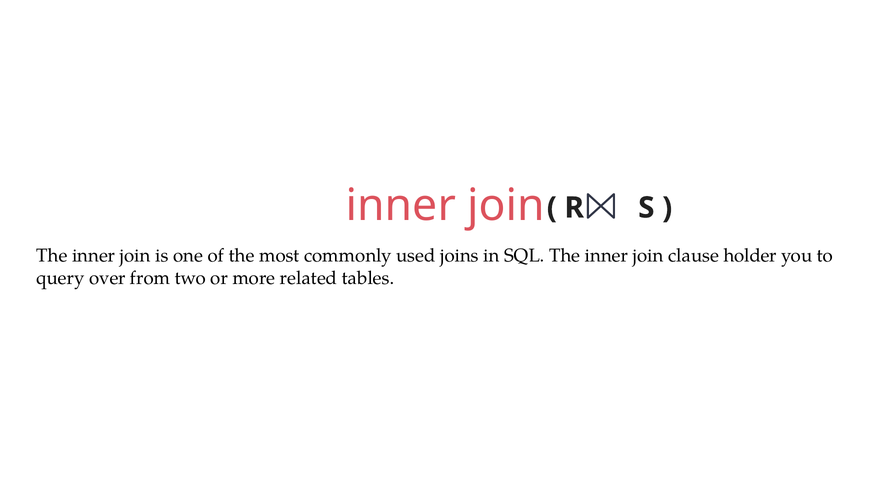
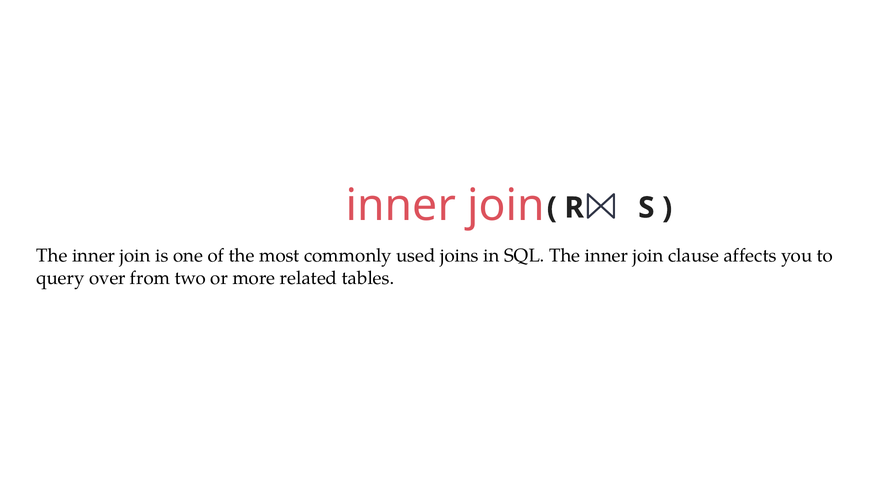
holder: holder -> affects (750, 256)
